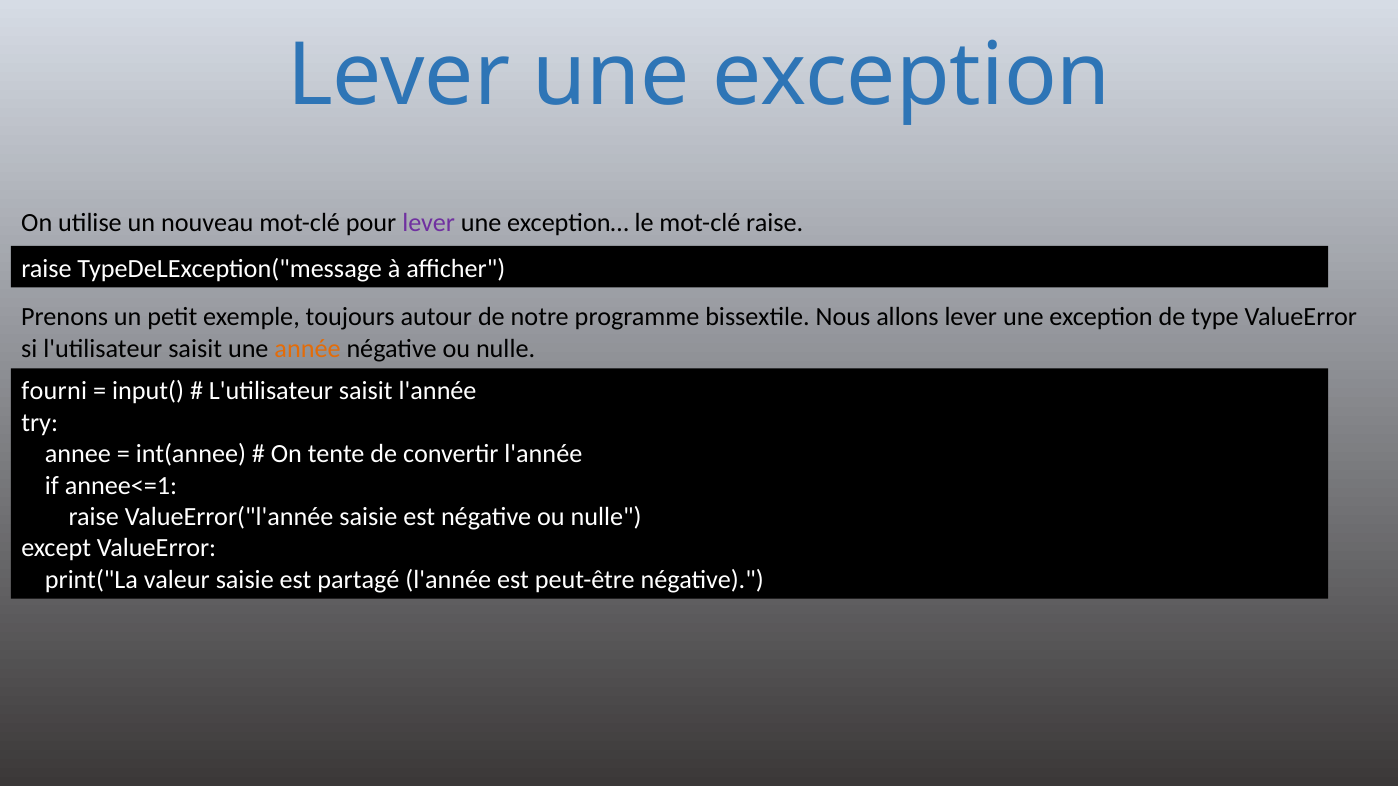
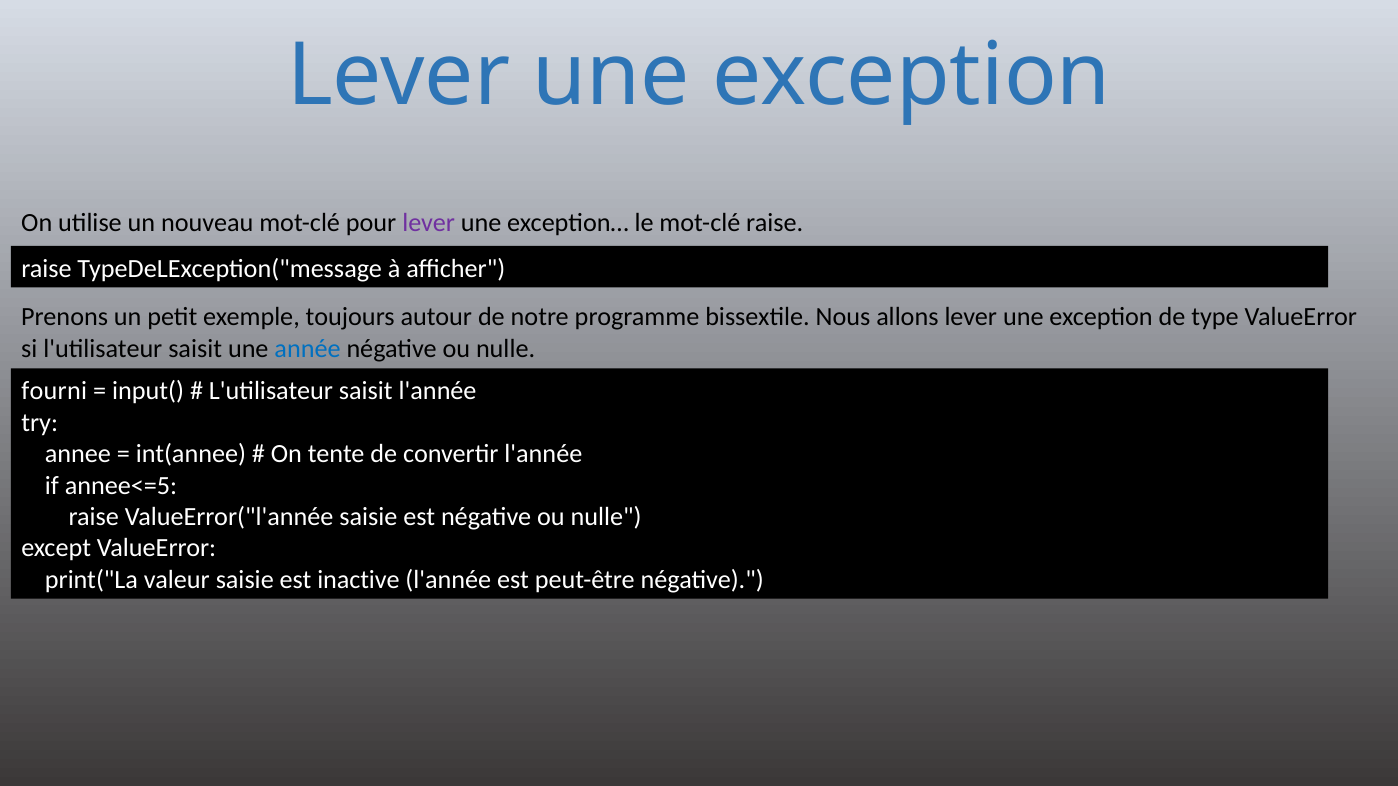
année colour: orange -> blue (308, 349)
annee<=1: annee<=1 -> annee<=5 (121, 486)
partagé: partagé -> inactive (358, 580)
